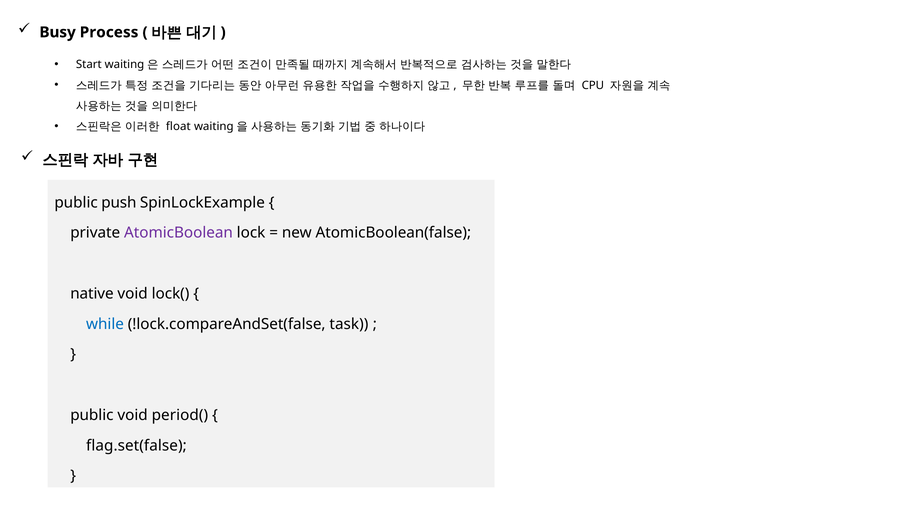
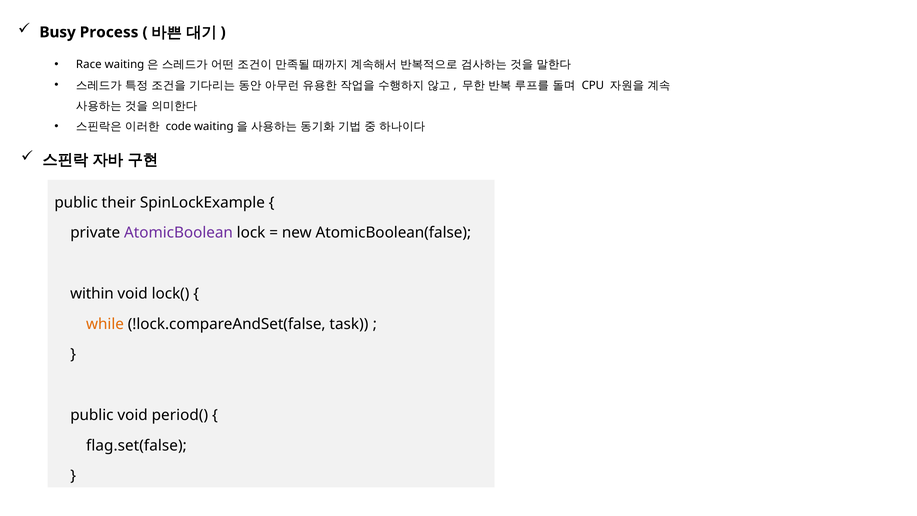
Start: Start -> Race (89, 65)
float: float -> code (178, 126)
push: push -> their (119, 203)
native: native -> within (92, 294)
while colour: blue -> orange (105, 324)
